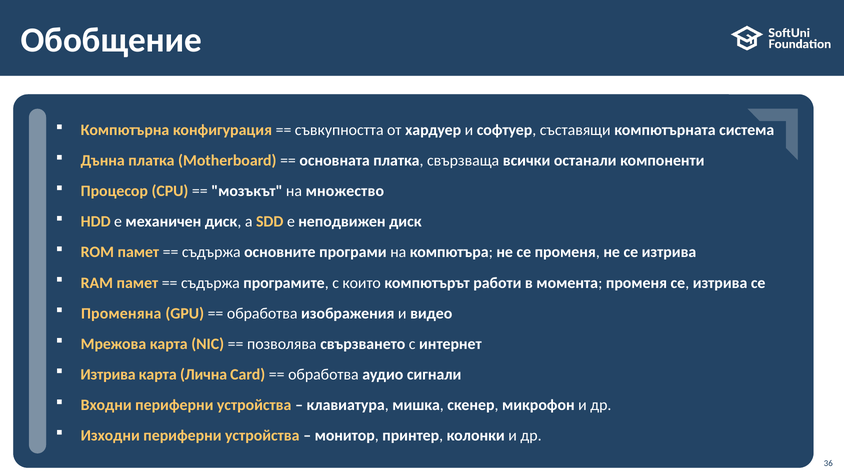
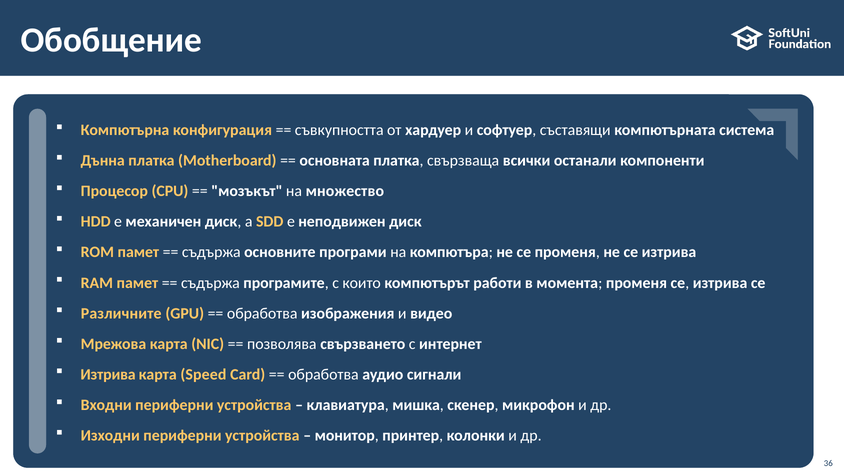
Променяна: Променяна -> Различните (121, 313)
Лична: Лична -> Speed (203, 374)
